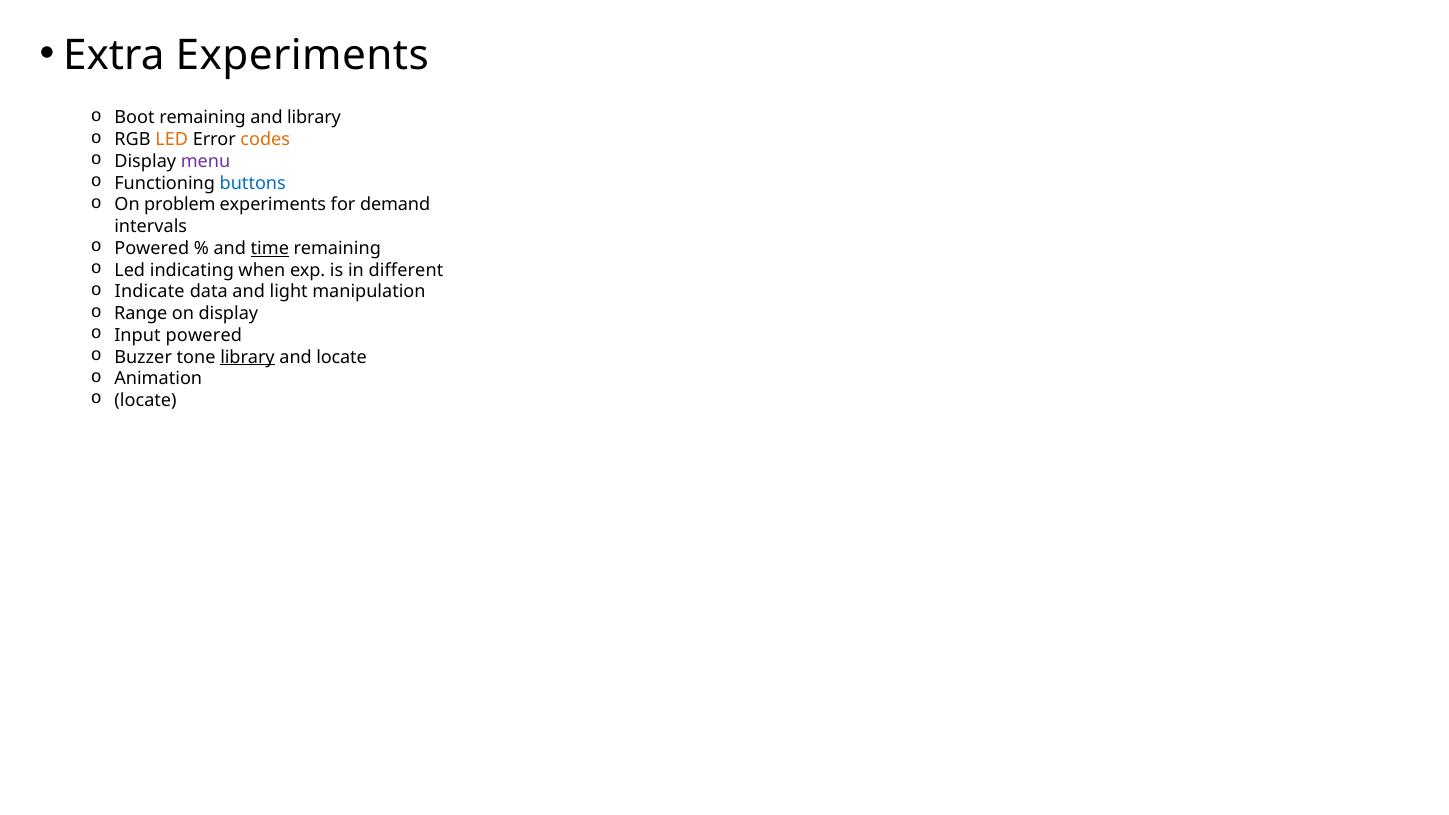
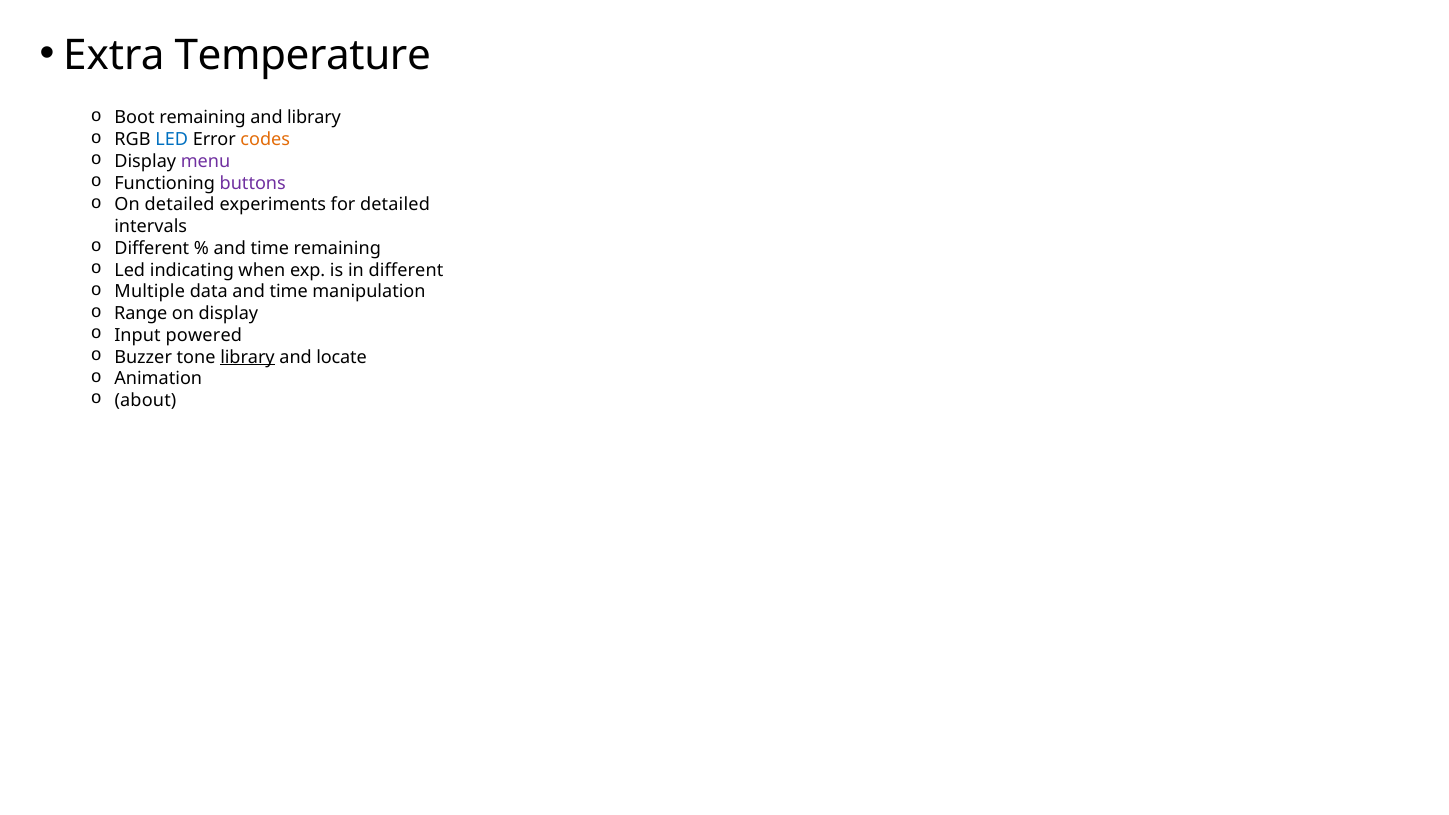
Extra Experiments: Experiments -> Temperature (303, 55)
LED colour: orange -> blue (172, 140)
buttons colour: blue -> purple (253, 183)
On problem: problem -> detailed (180, 205)
for demand: demand -> detailed (395, 205)
Powered: Powered -> Different (152, 248)
time underline: present -> none (270, 248)
Indicate: Indicate -> Multiple (150, 292)
data and light: light -> time (289, 292)
locate: locate -> about (145, 401)
